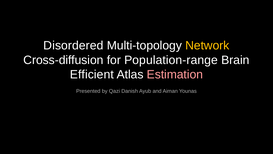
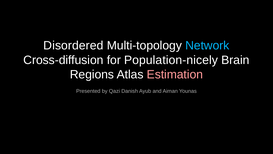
Network colour: yellow -> light blue (207, 45)
Population-range: Population-range -> Population-nicely (171, 60)
Efficient: Efficient -> Regions (92, 74)
